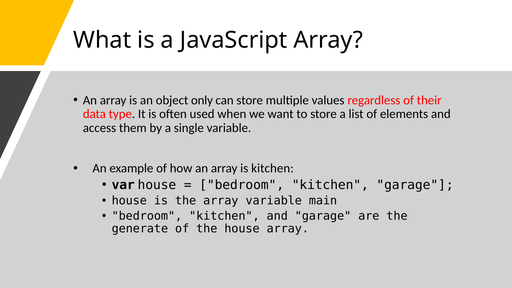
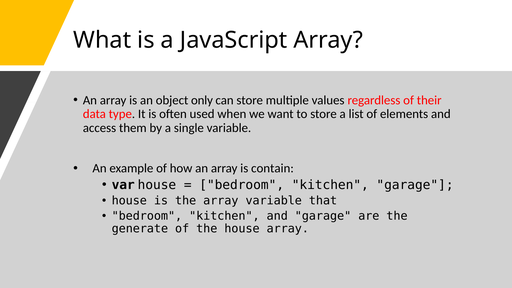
is kitchen: kitchen -> contain (272, 168)
main: main -> that (323, 201)
